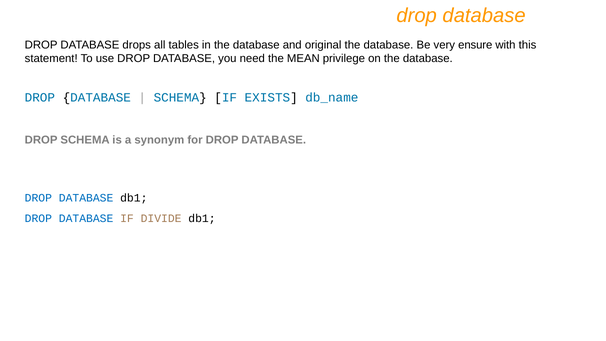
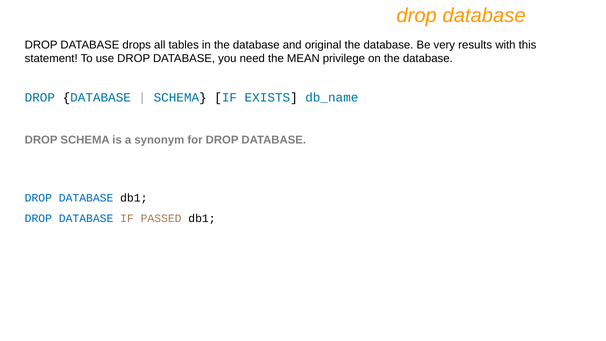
ensure: ensure -> results (475, 45)
DIVIDE: DIVIDE -> PASSED (161, 218)
